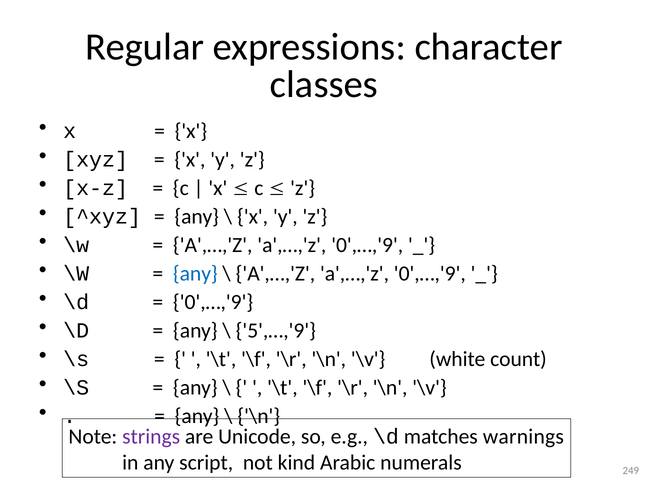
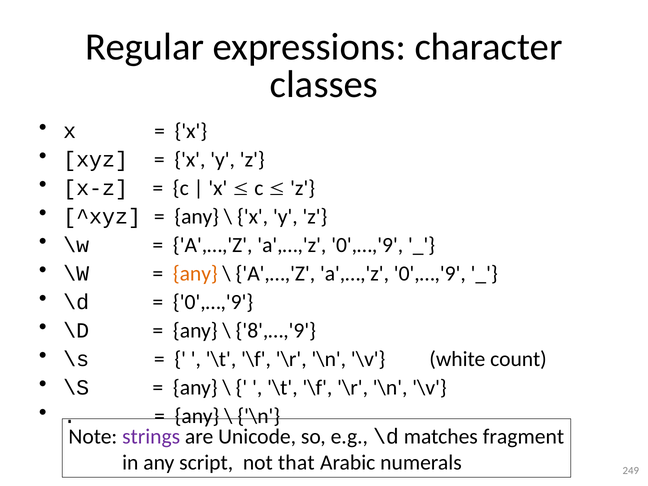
any colour: blue -> orange (195, 274)
5',…,'9: 5',…,'9 -> 8',…,'9 (276, 331)
warnings: warnings -> fragment (523, 436)
kind: kind -> that (296, 462)
